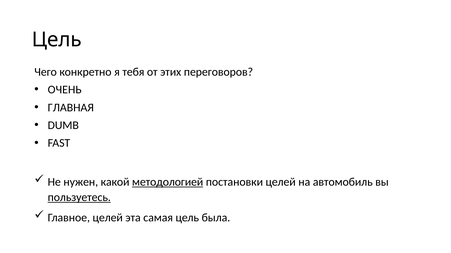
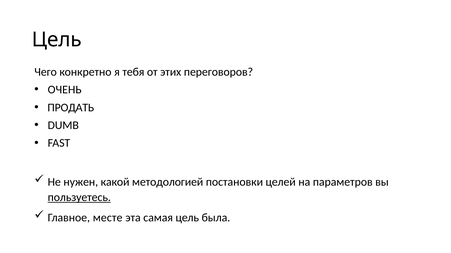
ГЛАВНАЯ: ГЛАВНАЯ -> ПРОДАТЬ (71, 108)
методологией underline: present -> none (168, 182)
автомобиль: автомобиль -> параметров (343, 182)
Главное целей: целей -> месте (108, 218)
